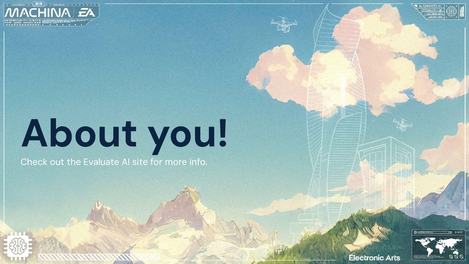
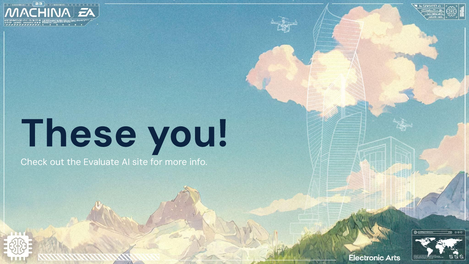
About: About -> These (79, 133)
